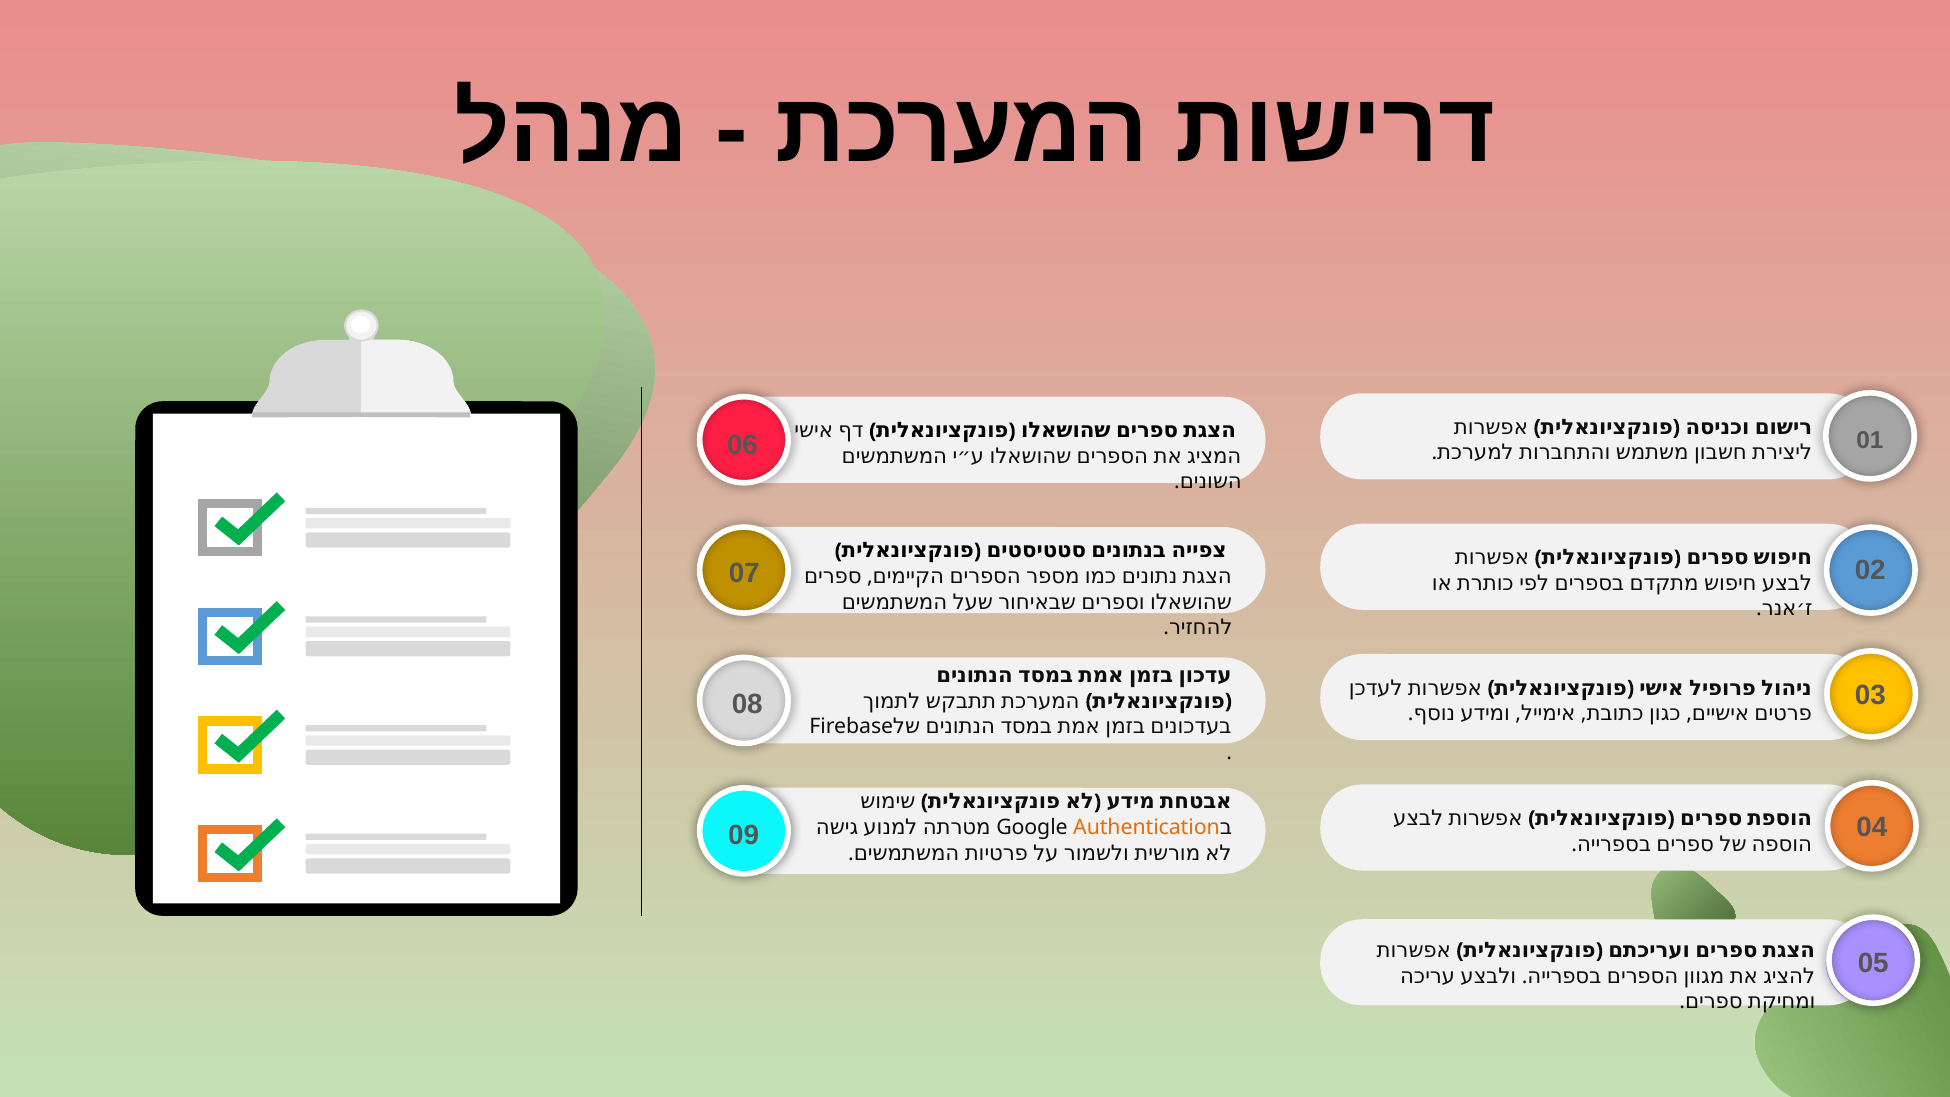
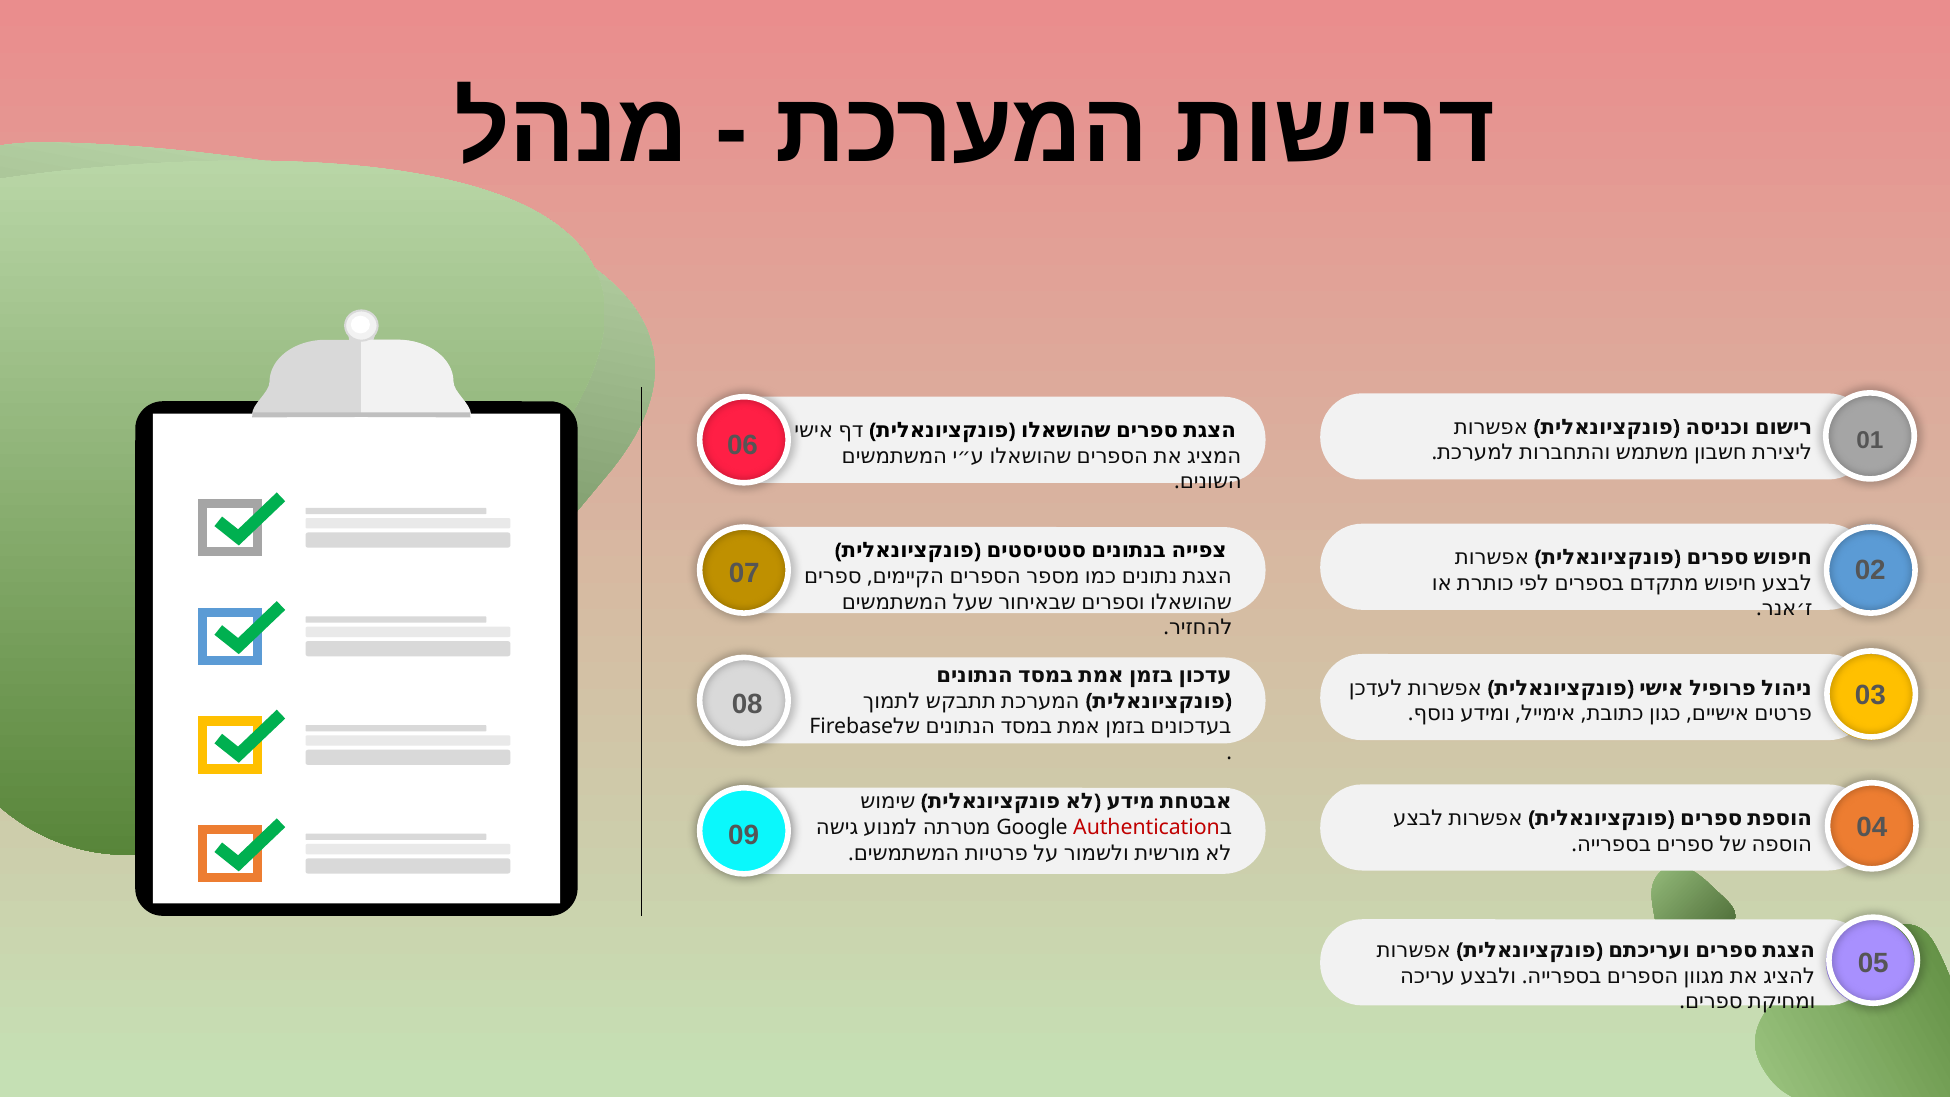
Authentication colour: orange -> red (1146, 827)
